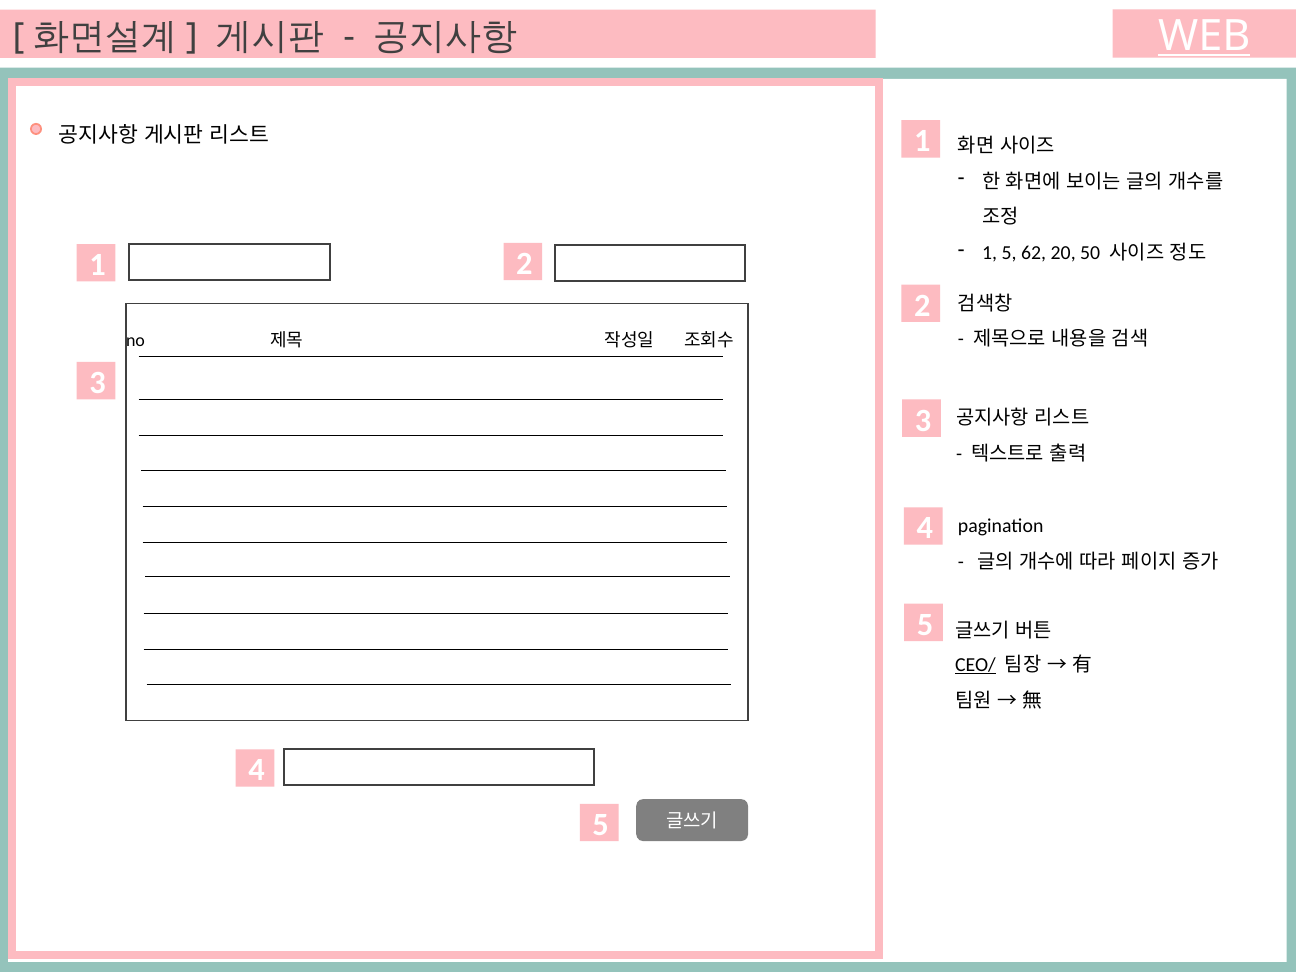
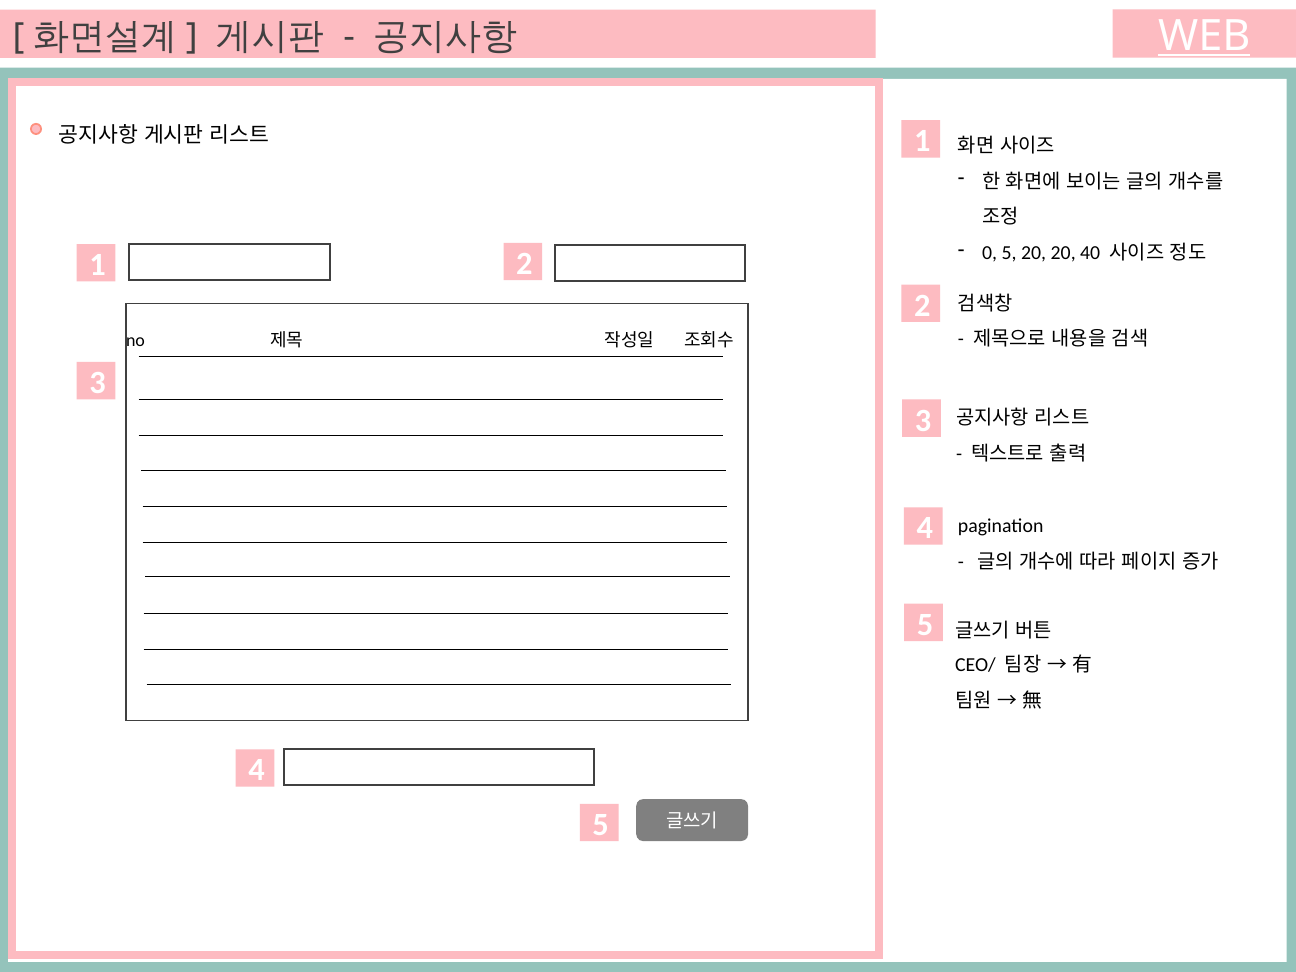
1: 1 -> 0 (990, 253)
5 62: 62 -> 20 (1034, 253)
50: 50 -> 40 (1090, 253)
CEO/ underline: present -> none (975, 665)
